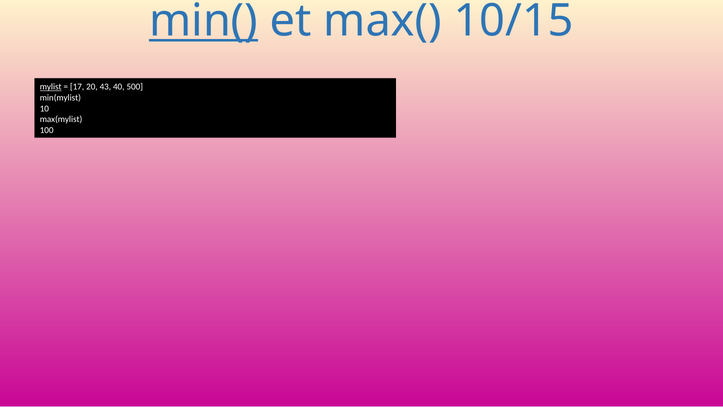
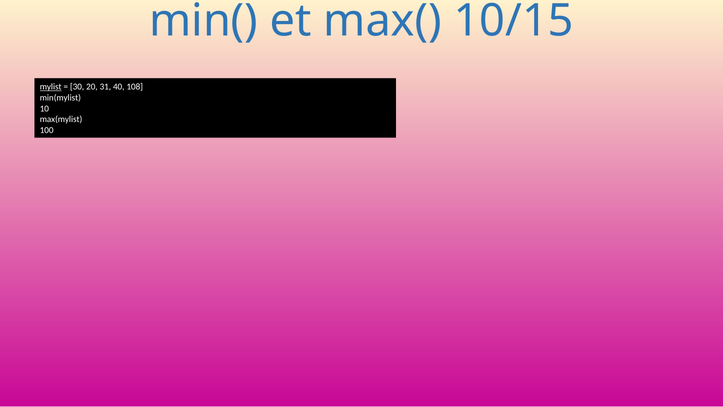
min( underline: present -> none (204, 21)
17: 17 -> 30 (77, 87)
43: 43 -> 31 (105, 87)
500: 500 -> 108 (135, 87)
